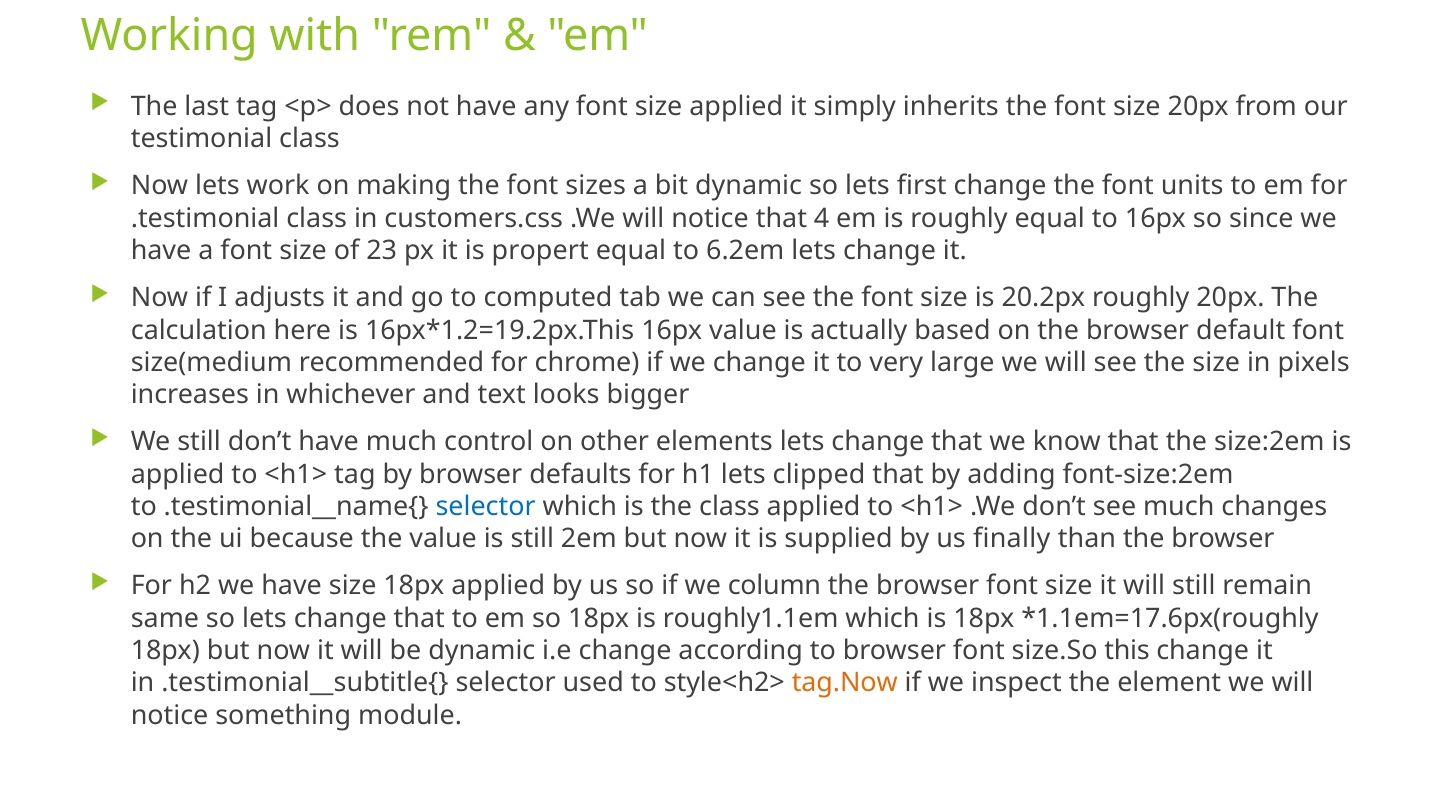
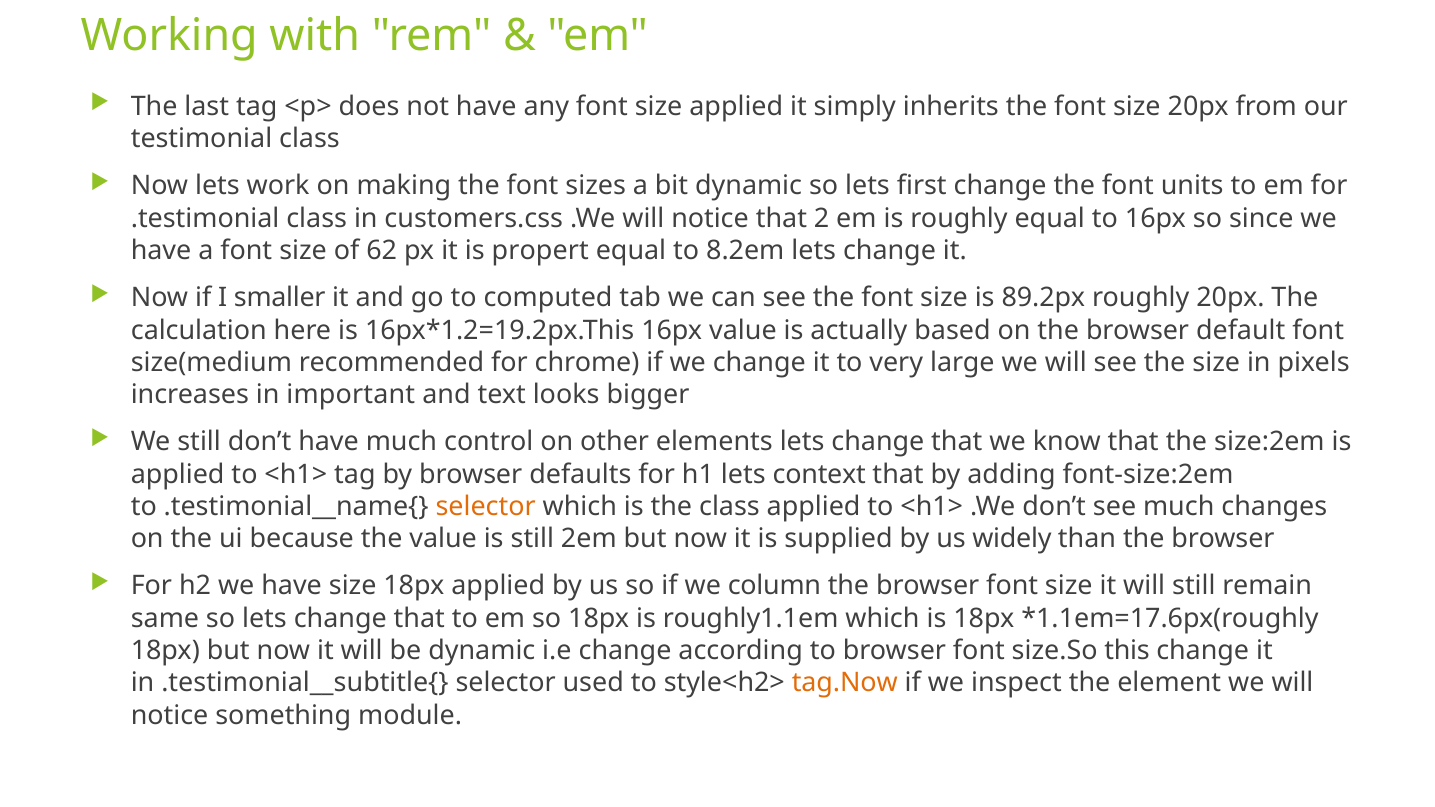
4: 4 -> 2 (822, 218)
23: 23 -> 62 (382, 251)
6.2em: 6.2em -> 8.2em (745, 251)
adjusts: adjusts -> smaller (280, 298)
20.2px: 20.2px -> 89.2px (1043, 298)
whichever: whichever -> important (351, 395)
clipped: clipped -> context (819, 474)
selector colour: blue -> orange (486, 507)
finally: finally -> widely (1012, 539)
